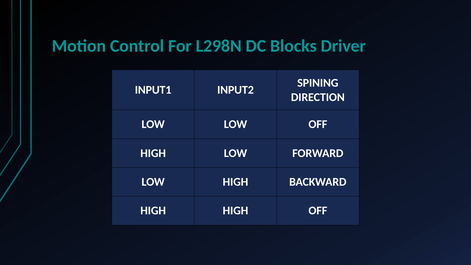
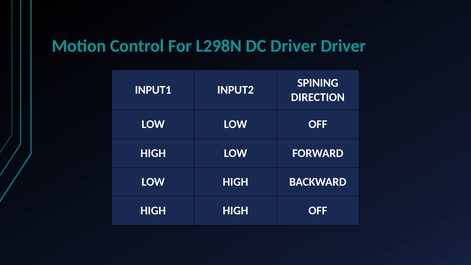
DC Blocks: Blocks -> Driver (293, 46)
